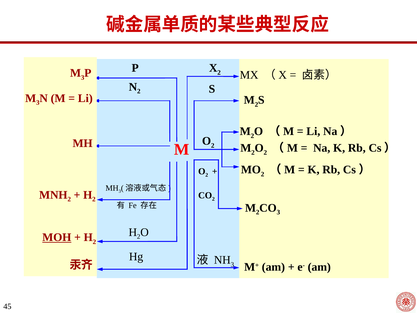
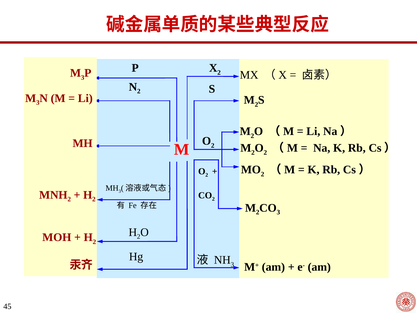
MOH underline: present -> none (57, 237)
